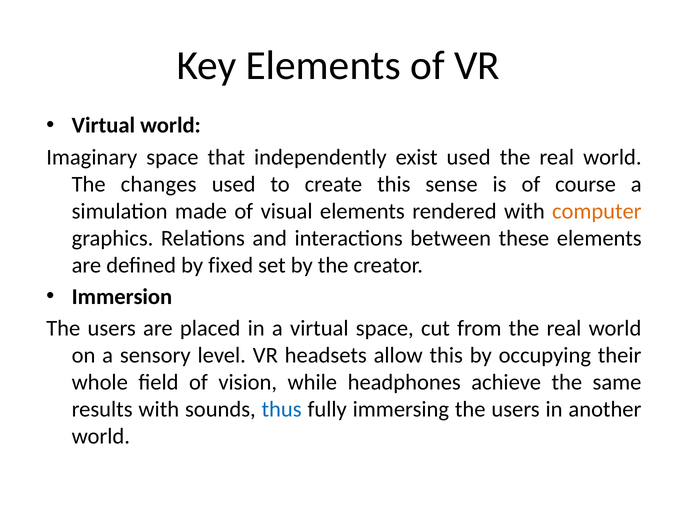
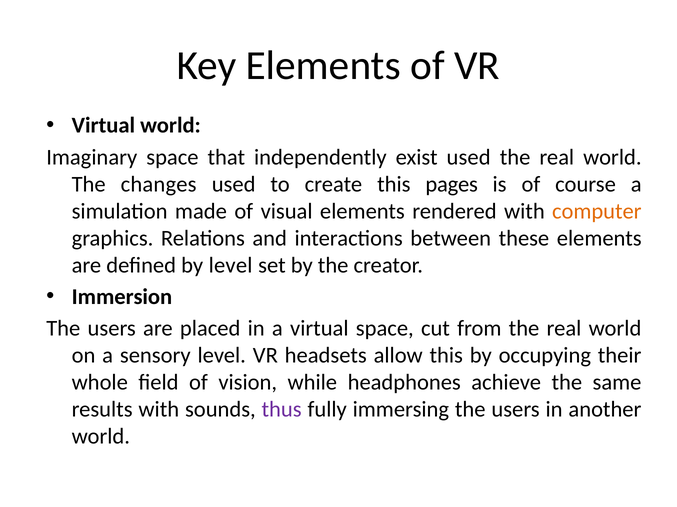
sense: sense -> pages (452, 184)
by fixed: fixed -> level (231, 266)
thus colour: blue -> purple (282, 410)
